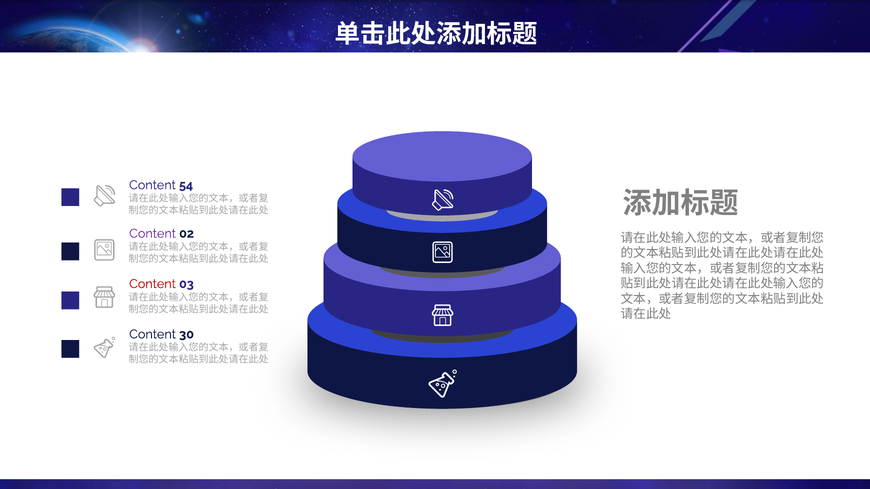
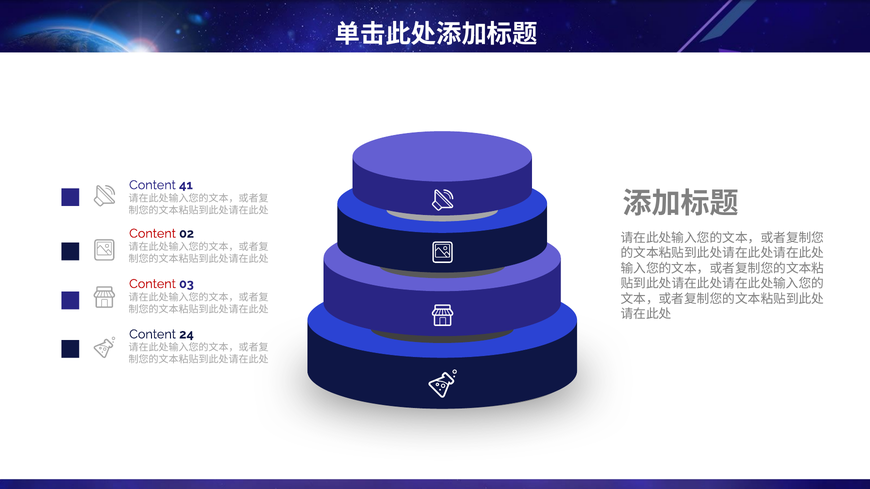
54: 54 -> 41 (186, 185)
Content colour: purple -> red (153, 234)
30: 30 -> 24 (187, 334)
